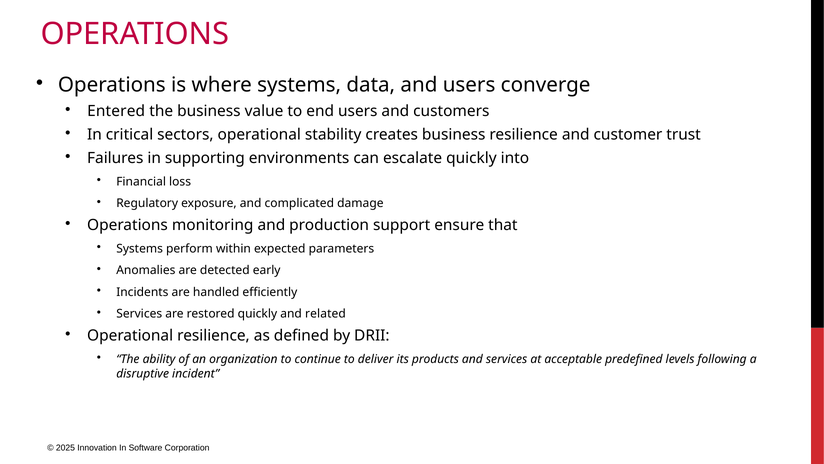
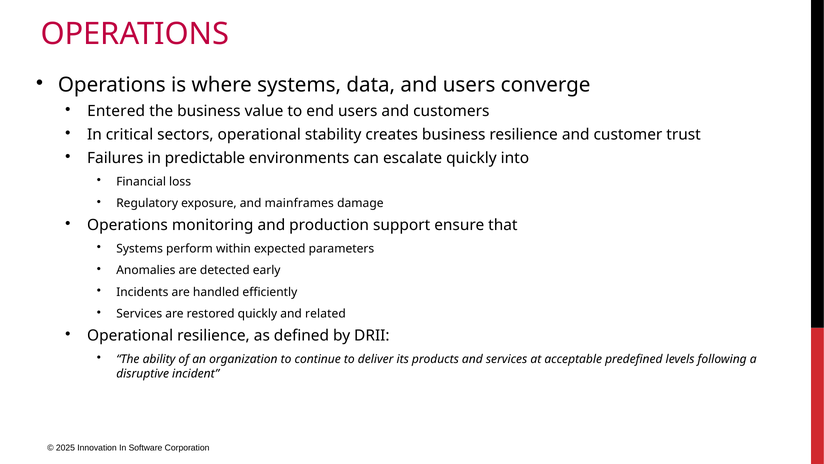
supporting: supporting -> predictable (205, 158)
complicated: complicated -> mainframes (299, 203)
